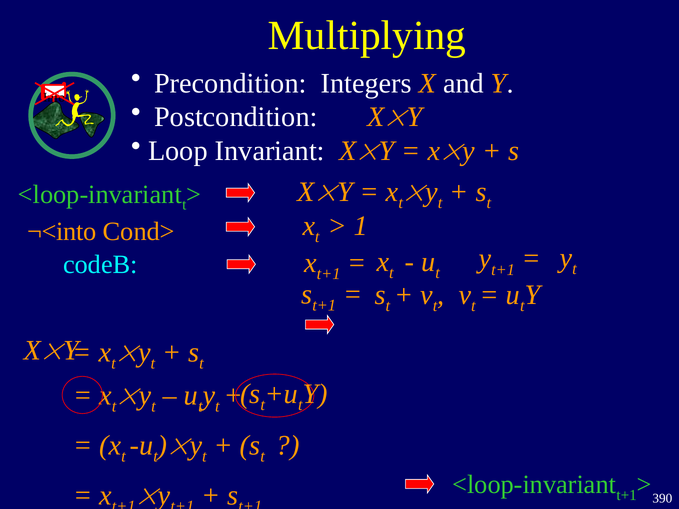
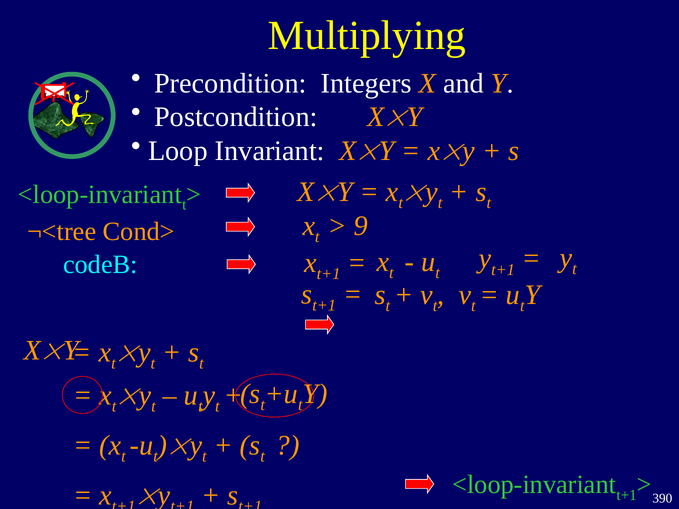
1: 1 -> 9 (361, 226)
¬<into: ¬<into -> ¬<tree (62, 232)
